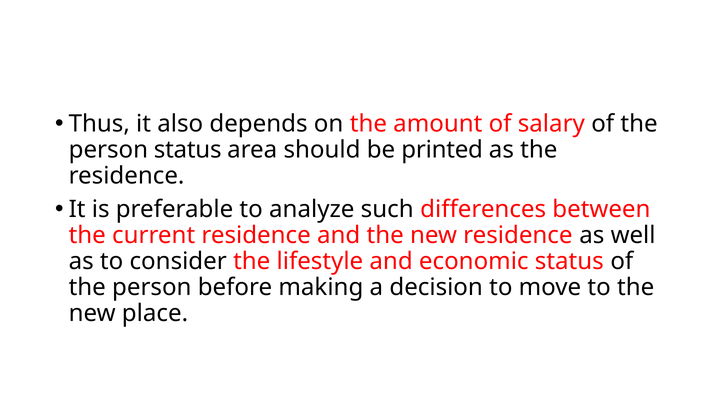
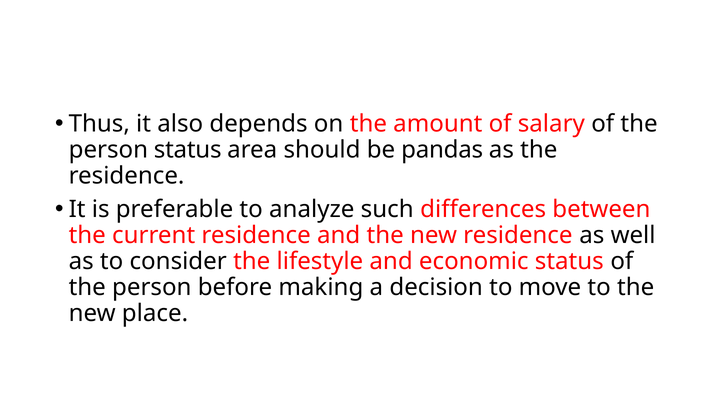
printed: printed -> pandas (442, 150)
